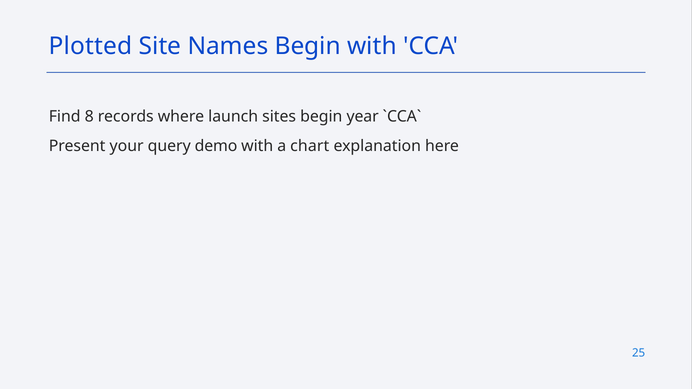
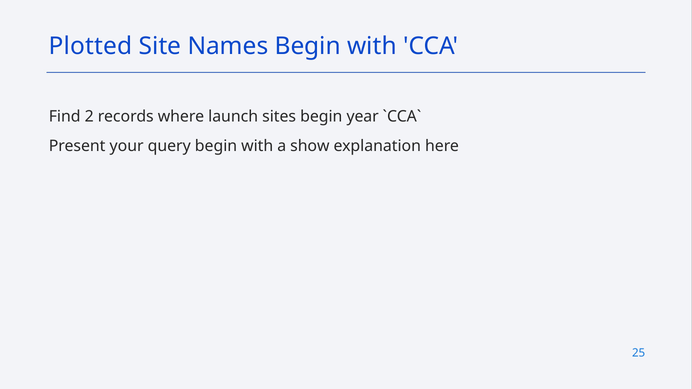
8: 8 -> 2 (89, 117)
query demo: demo -> begin (216, 146)
chart: chart -> show (310, 146)
